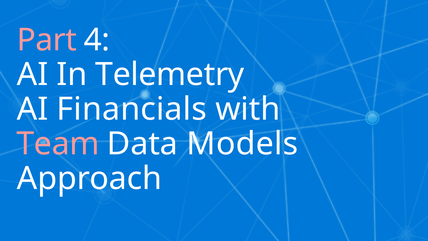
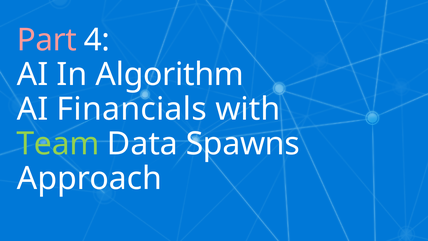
Telemetry: Telemetry -> Algorithm (170, 74)
Team colour: pink -> light green (58, 144)
Models: Models -> Spawns (243, 144)
